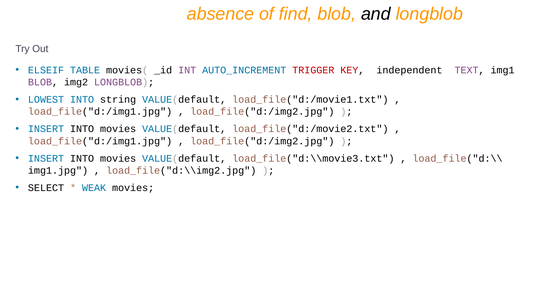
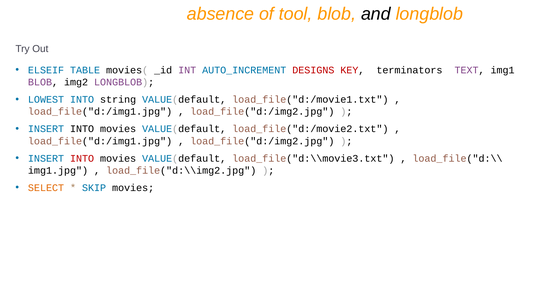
find: find -> tool (296, 14)
TRIGGER: TRIGGER -> DESIGNS (313, 70)
independent: independent -> terminators (409, 70)
INTO colour: black -> red (82, 158)
SELECT colour: black -> orange (46, 187)
WEAK: WEAK -> SKIP (94, 187)
